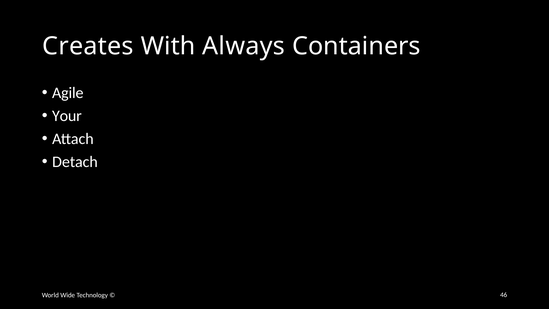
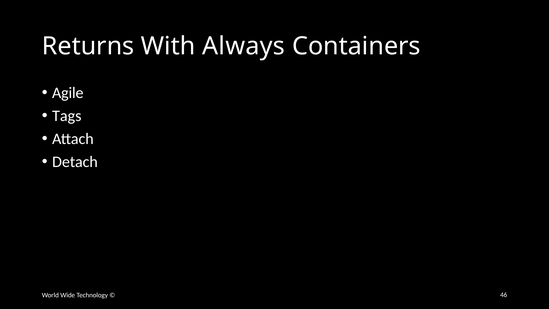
Creates: Creates -> Returns (88, 46)
Your: Your -> Tags (67, 116)
